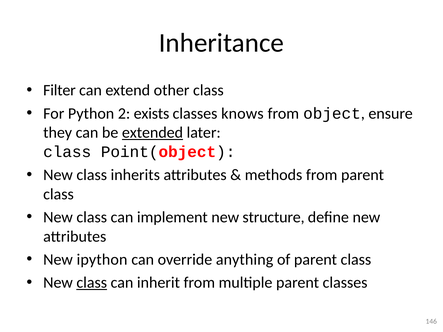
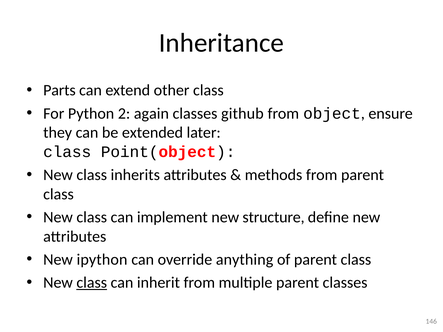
Filter: Filter -> Parts (59, 90)
exists: exists -> again (151, 114)
knows: knows -> github (242, 114)
extended underline: present -> none (153, 133)
